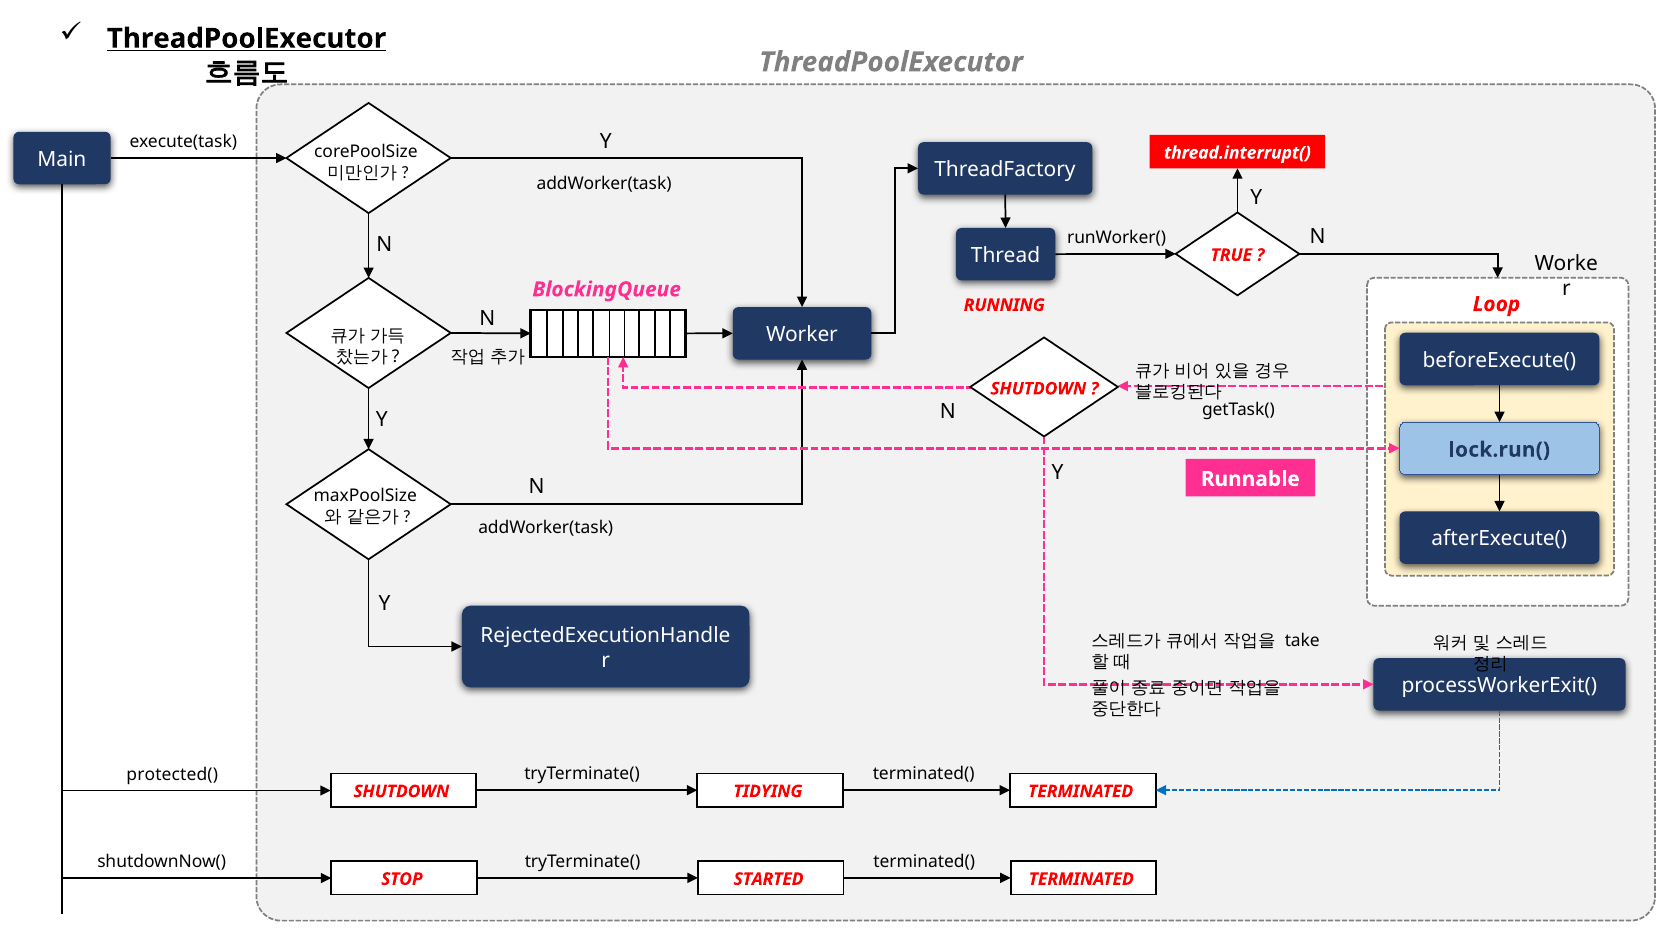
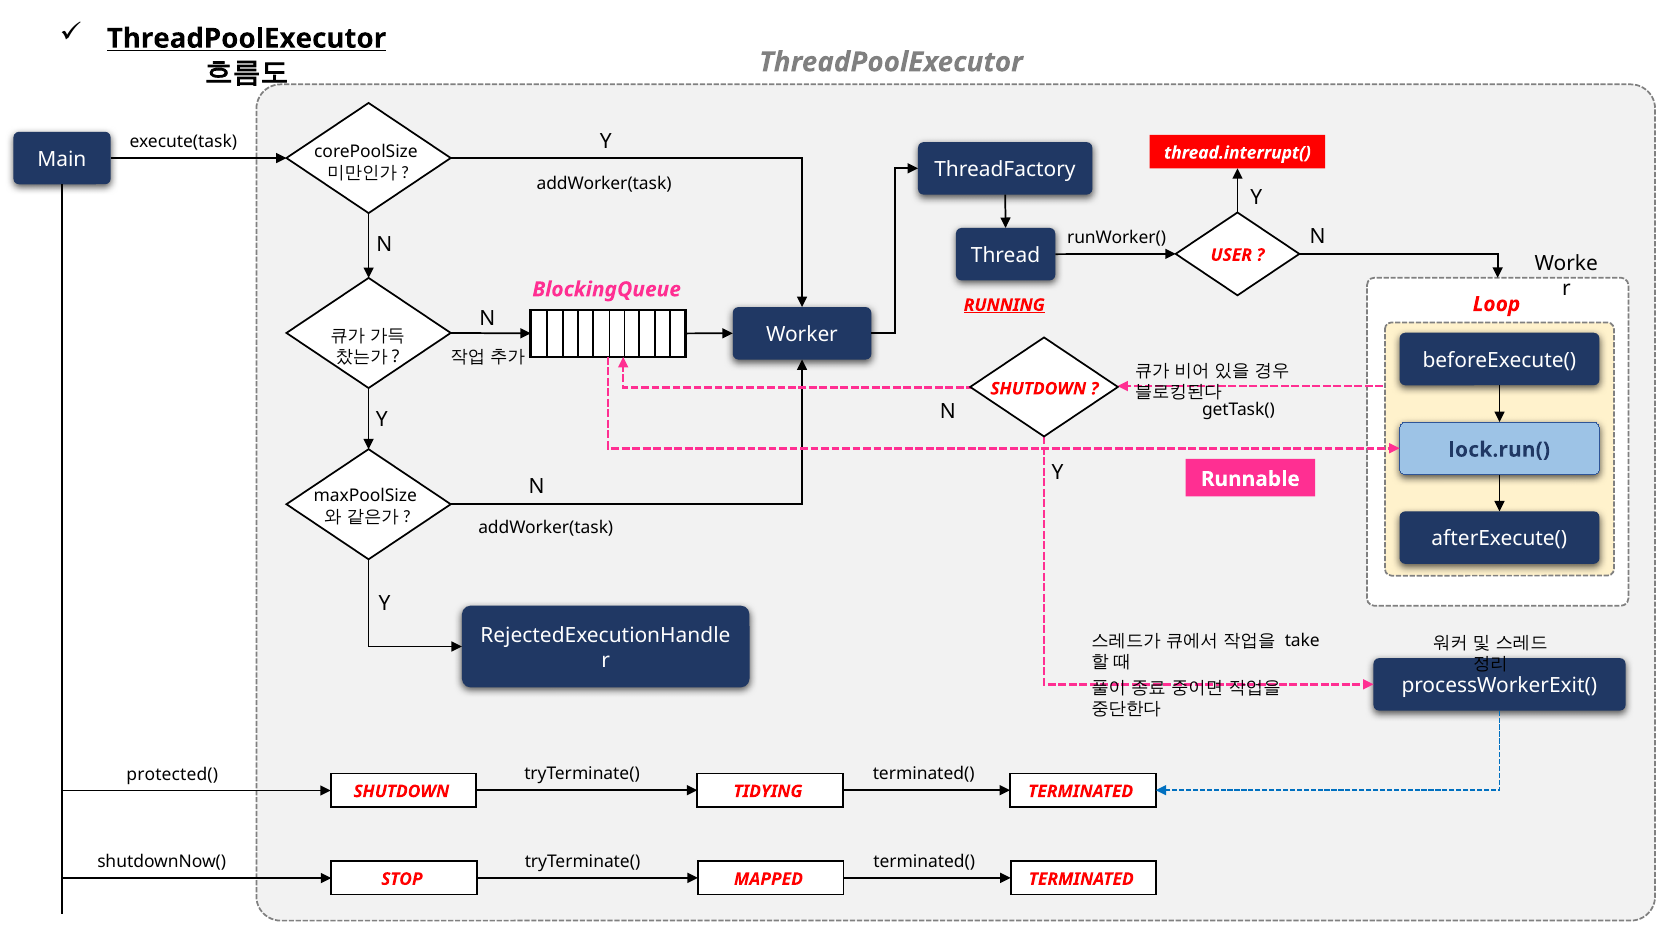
TRUE: TRUE -> USER (1231, 255)
RUNNING underline: none -> present (1004, 305)
STARTED: STARTED -> MAPPED (768, 879)
